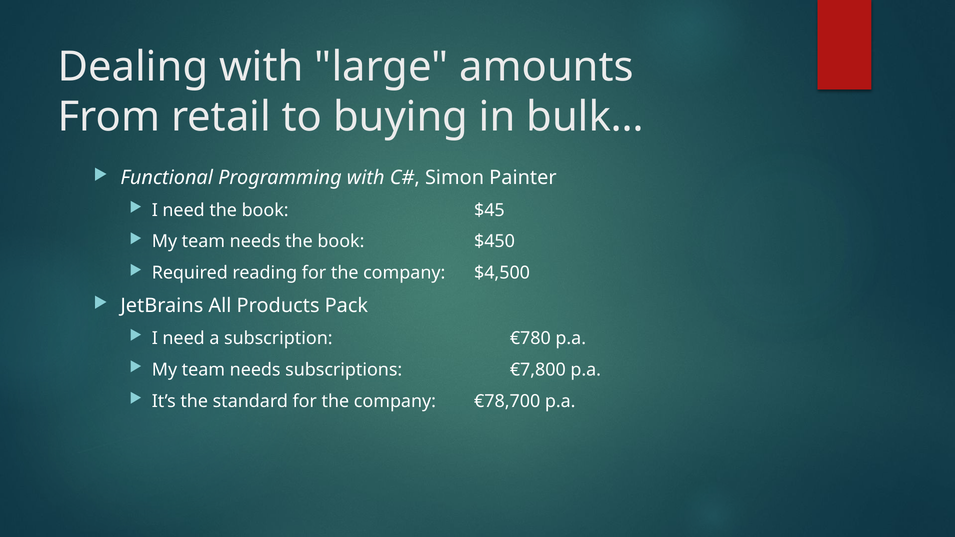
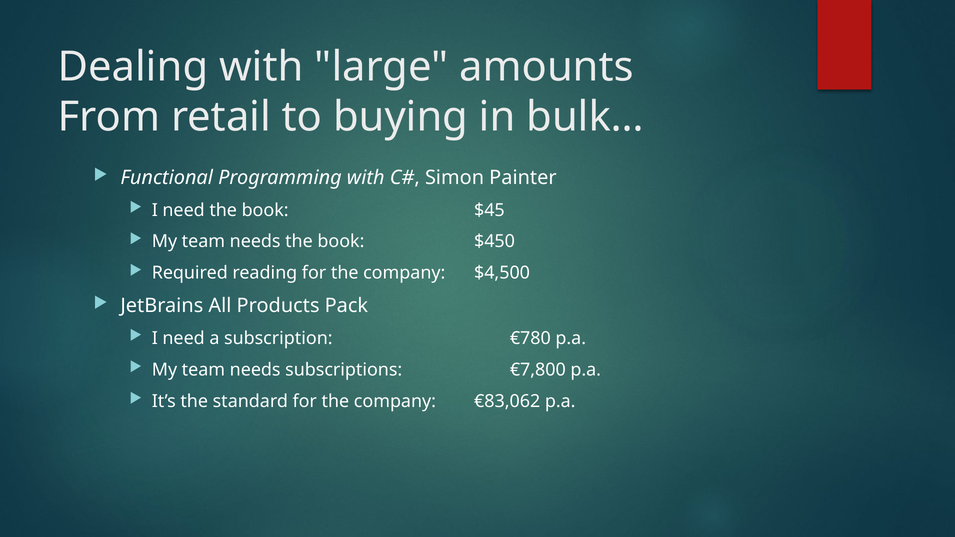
€78,700: €78,700 -> €83,062 (507, 401)
